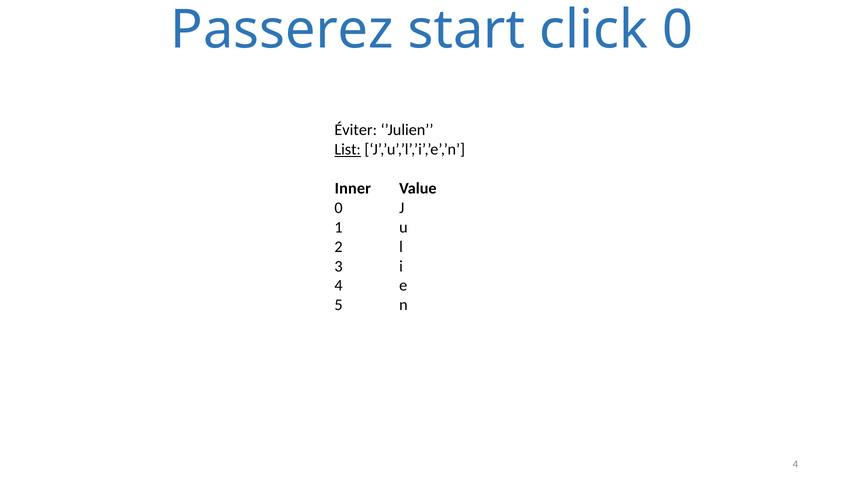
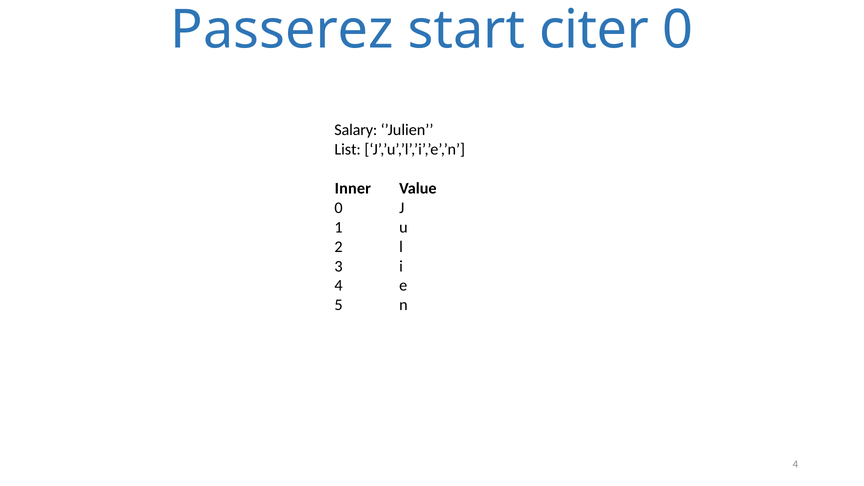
click: click -> citer (594, 30)
Éviter: Éviter -> Salary (356, 130)
List underline: present -> none (348, 150)
